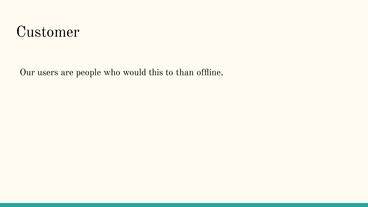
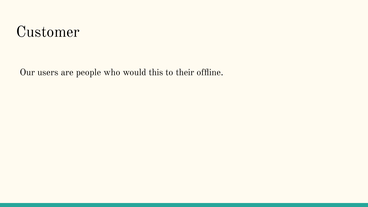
than: than -> their (185, 72)
